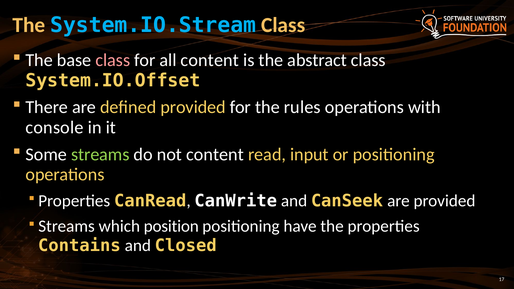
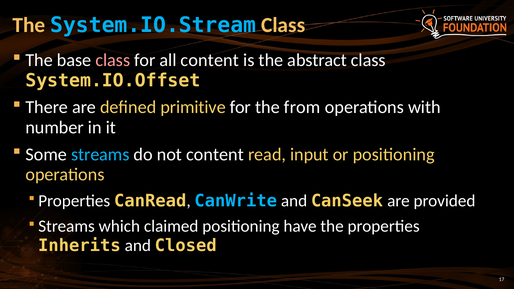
defined provided: provided -> primitive (193, 107)
rules: rules -> from (302, 107)
console: console -> number (55, 128)
streams colour: light green -> light blue (100, 154)
CanWrite colour: white -> light blue (236, 201)
position: position -> claimed (171, 226)
Contains: Contains -> Inherits (80, 246)
